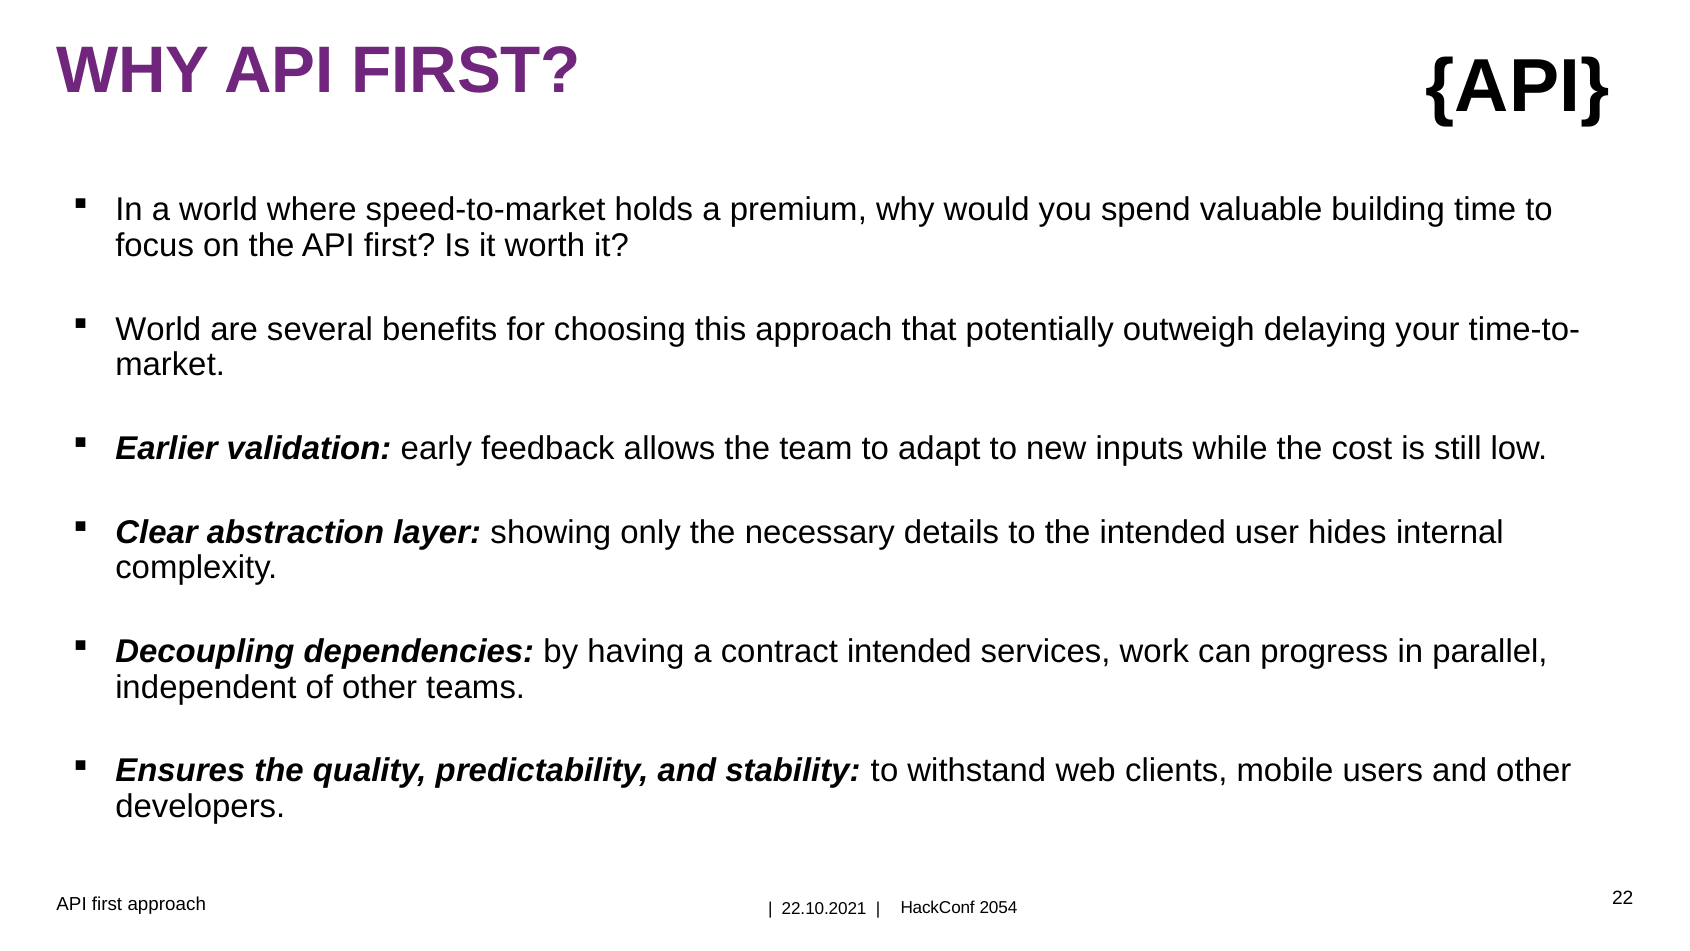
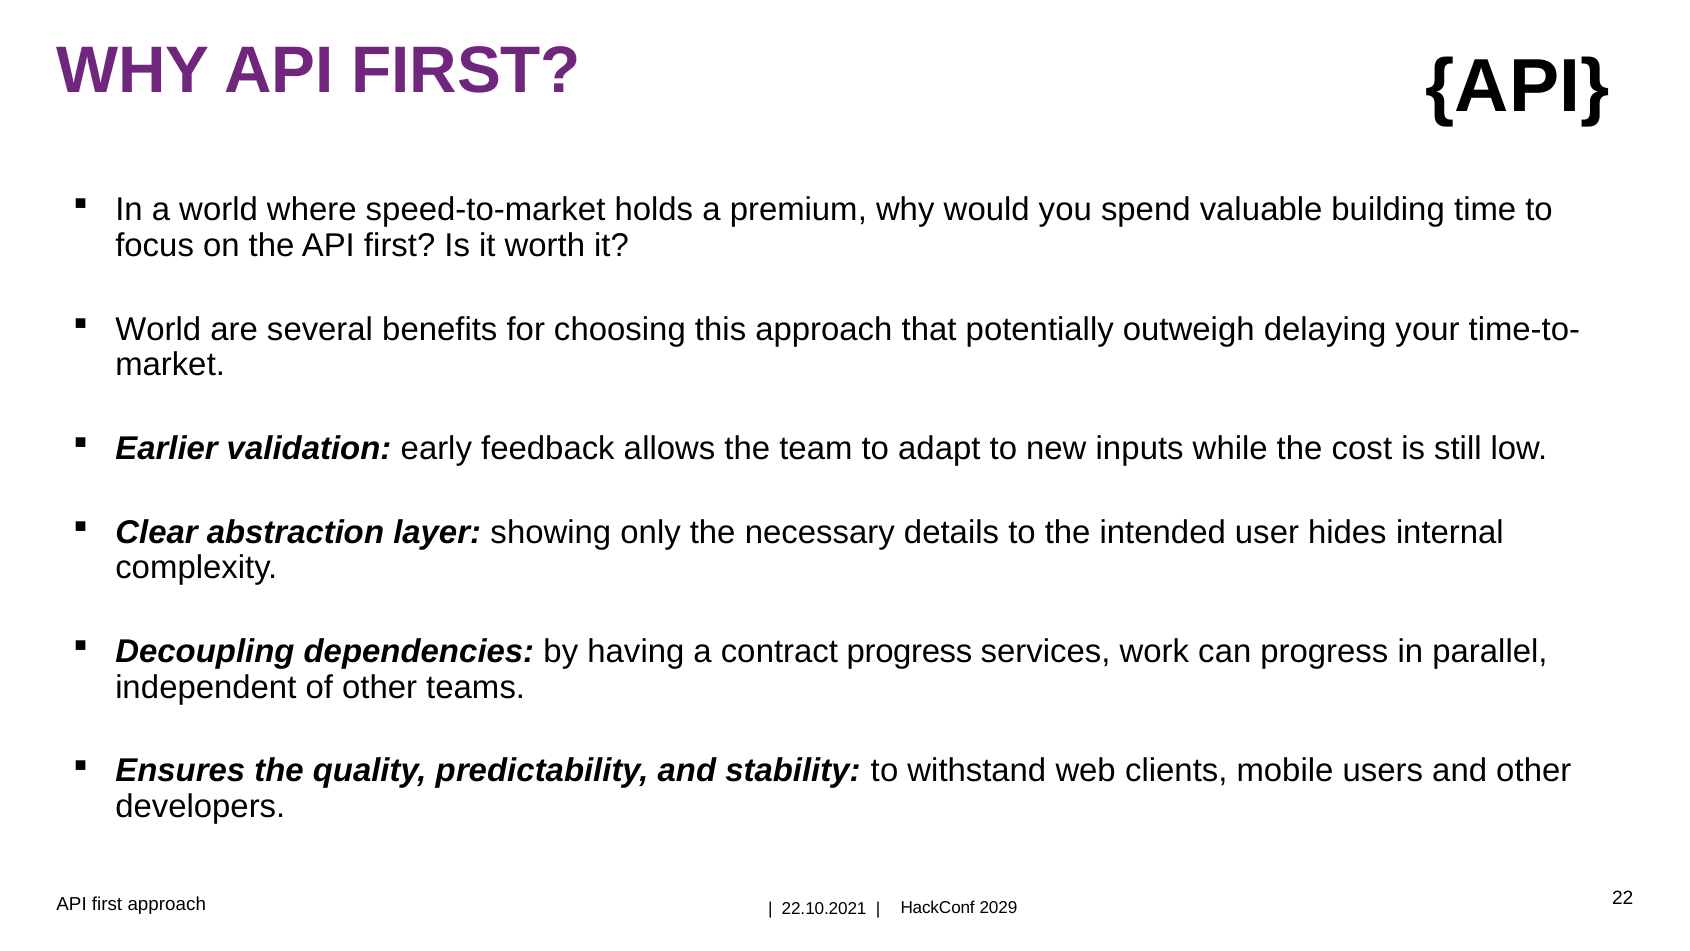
contract intended: intended -> progress (909, 651)
2054: 2054 -> 2029 (998, 908)
